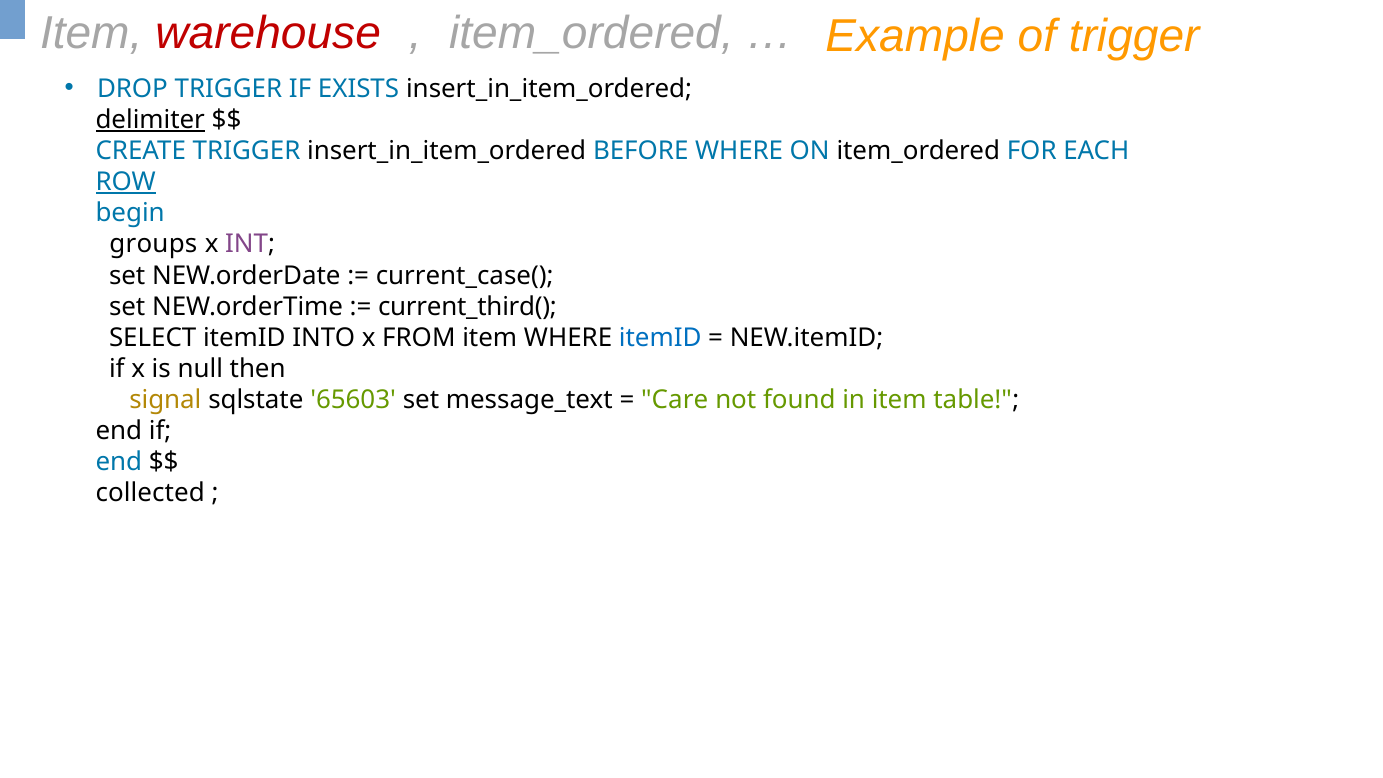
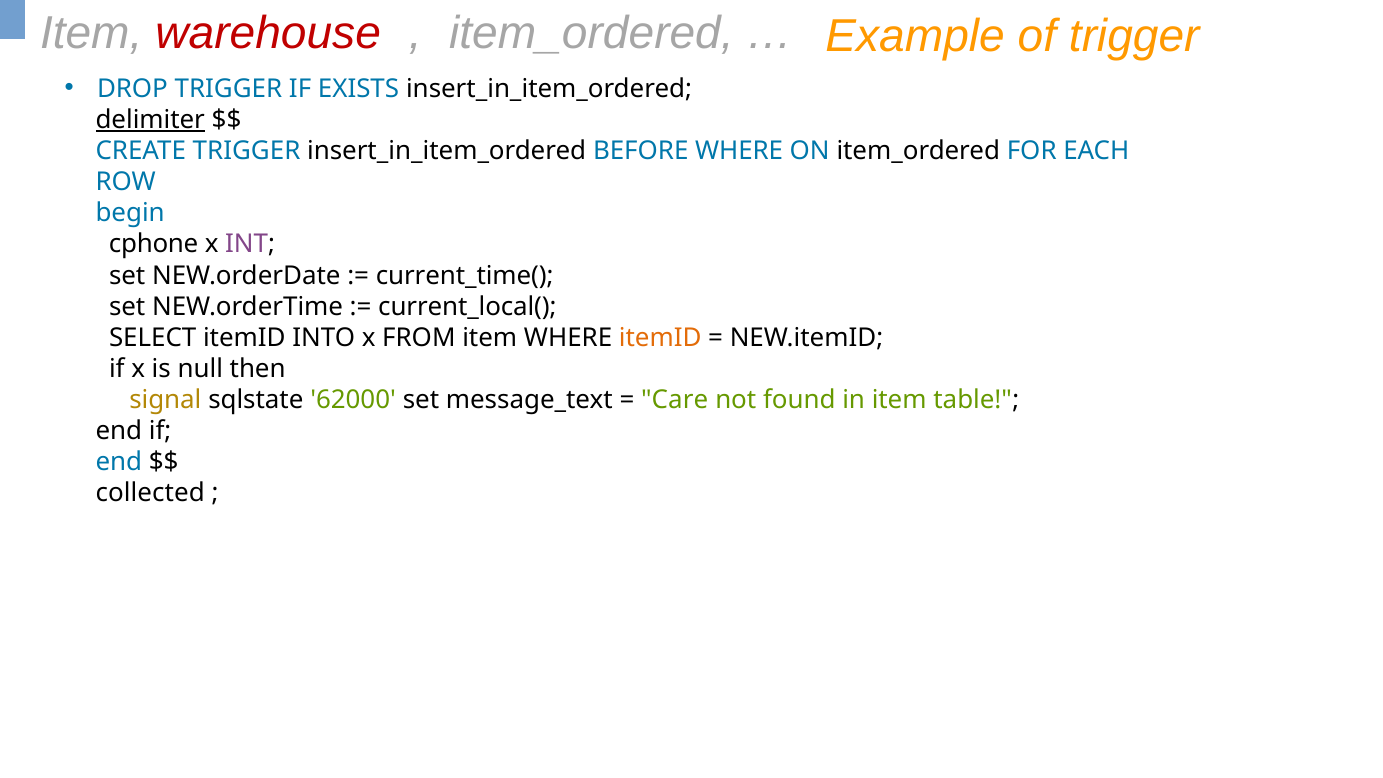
ROW underline: present -> none (126, 182)
groups: groups -> cphone (154, 244)
current_case(: current_case( -> current_time( (465, 275)
current_third(: current_third( -> current_local( (467, 307)
itemID colour: blue -> orange (660, 338)
65603: 65603 -> 62000 (353, 400)
